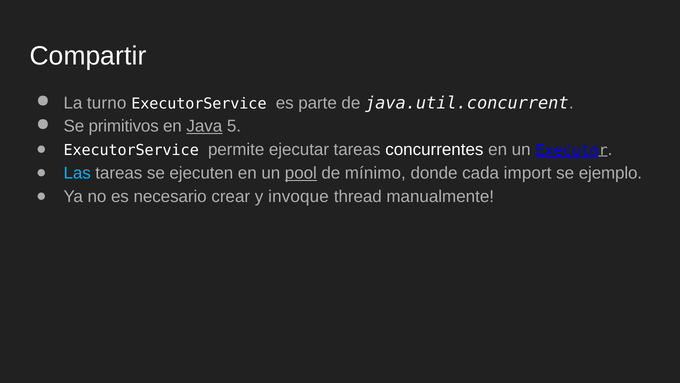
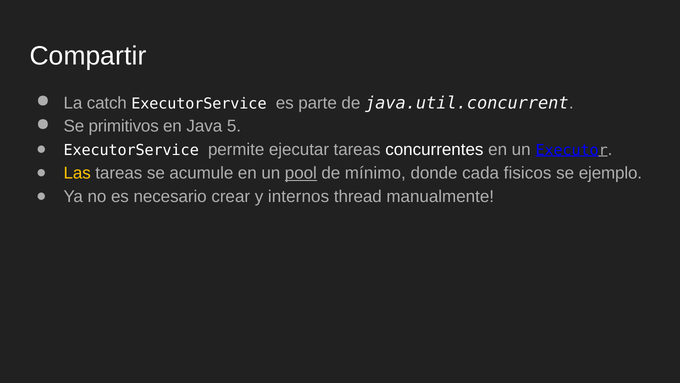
turno: turno -> catch (107, 103)
Java underline: present -> none (204, 126)
Las colour: light blue -> yellow (77, 173)
ejecuten: ejecuten -> acumule (201, 173)
import: import -> fisicos (528, 173)
invoque: invoque -> internos (299, 196)
